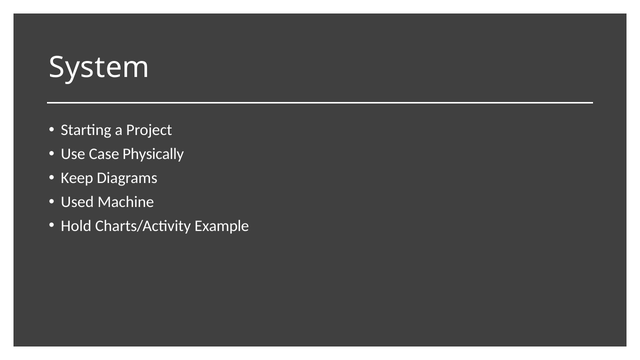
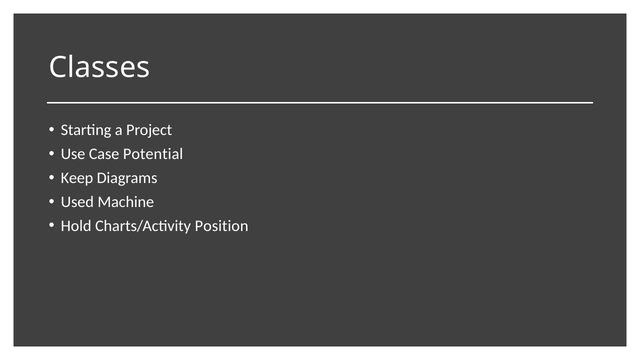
System: System -> Classes (99, 68)
Physically: Physically -> Potential (153, 154)
Example: Example -> Position (222, 226)
